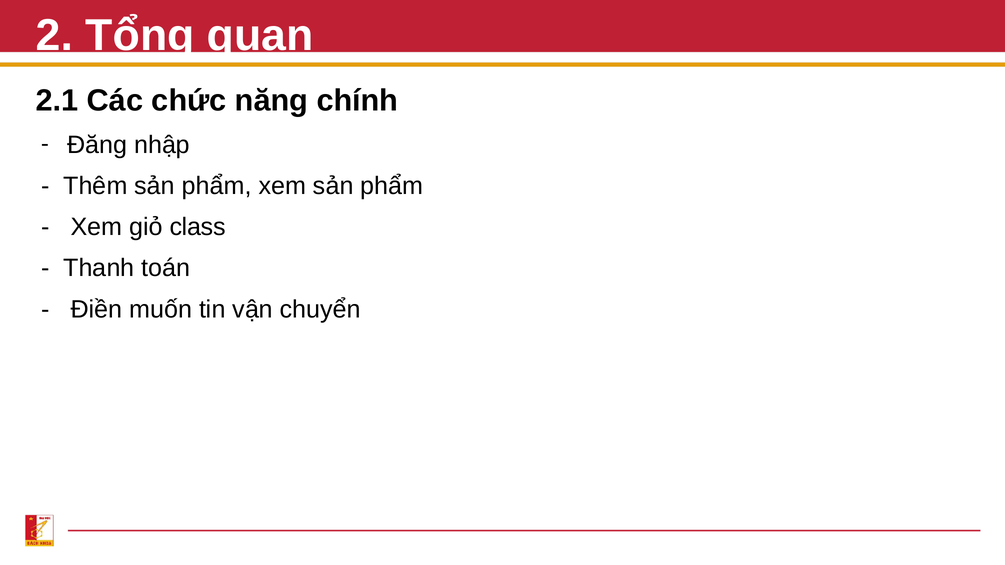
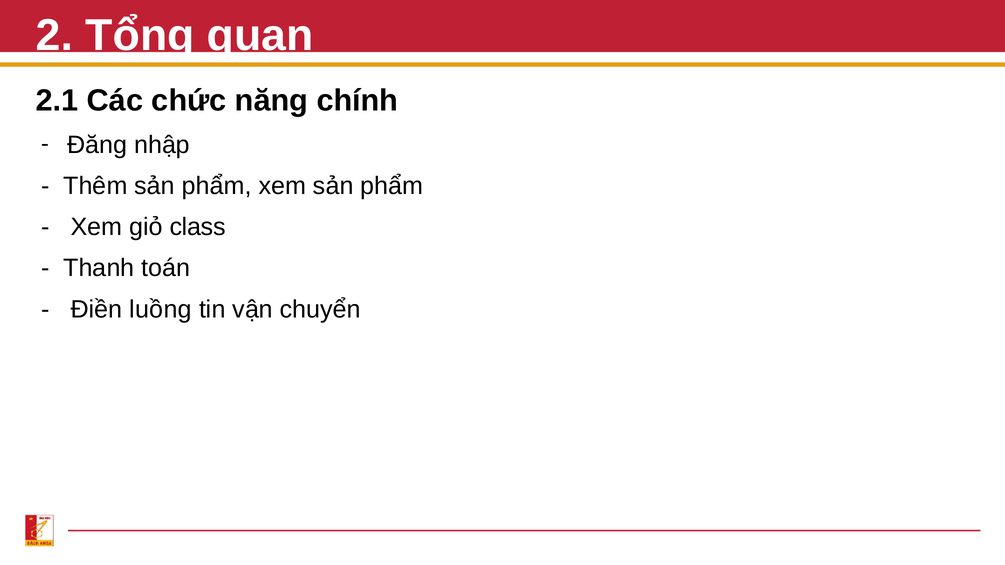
muốn: muốn -> luồng (161, 309)
